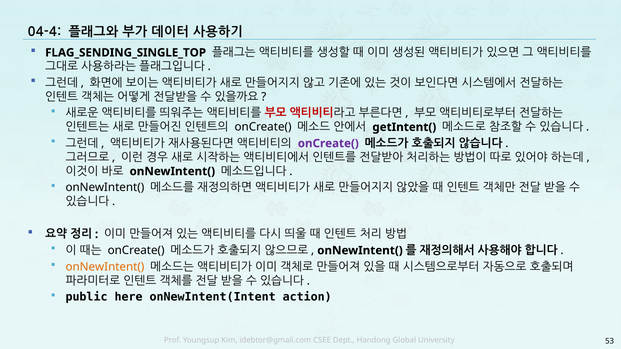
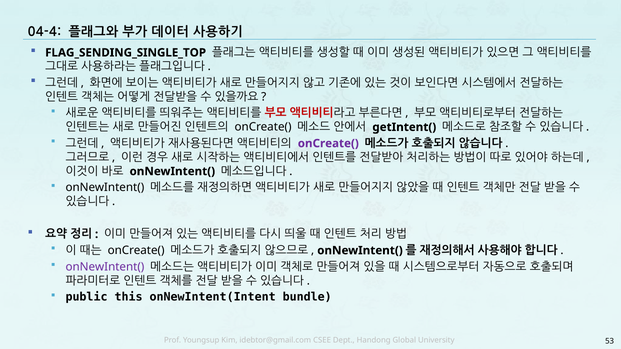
onNewIntent( colour: orange -> purple (105, 267)
here: here -> this (129, 297)
action: action -> bundle (307, 297)
